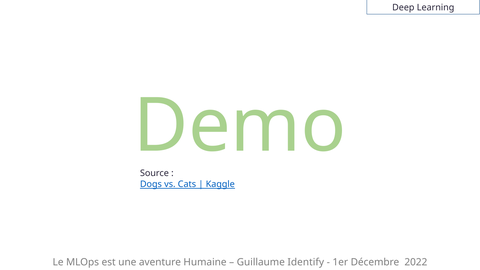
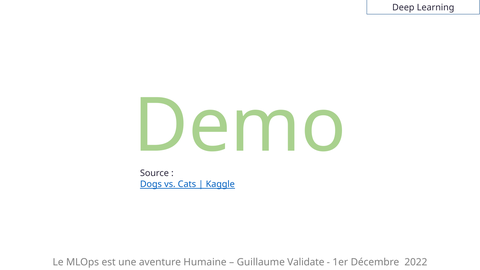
Identify: Identify -> Validate (306, 262)
